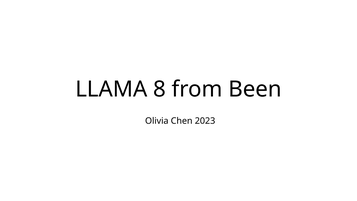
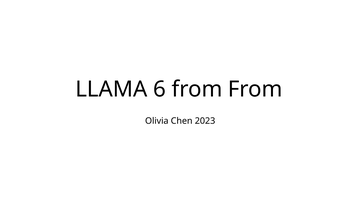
8: 8 -> 6 (160, 89)
from Been: Been -> From (255, 89)
